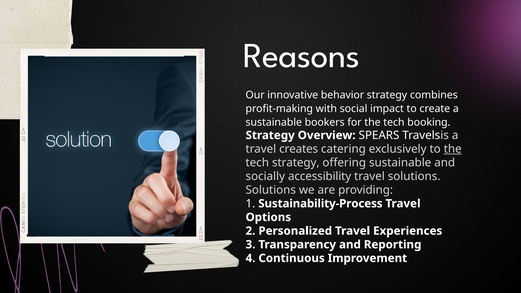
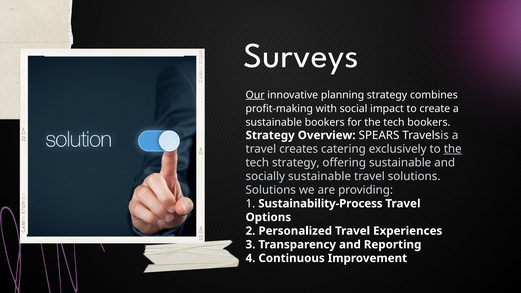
Reasons: Reasons -> Surveys (301, 56)
Our underline: none -> present (255, 95)
behavior: behavior -> planning (343, 95)
tech booking: booking -> bookers (429, 122)
socially accessibility: accessibility -> sustainable (320, 176)
